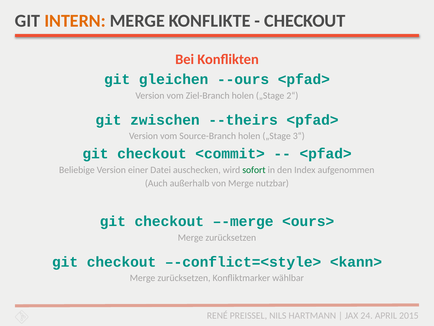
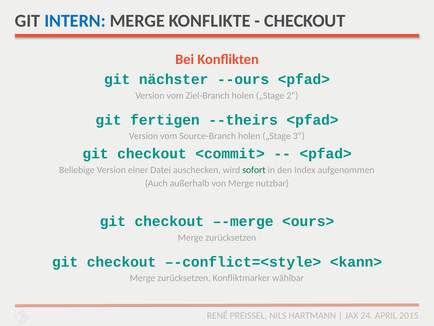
INTERN colour: orange -> blue (75, 21)
gleichen: gleichen -> nächster (174, 79)
zwischen: zwischen -> fertigen (165, 120)
